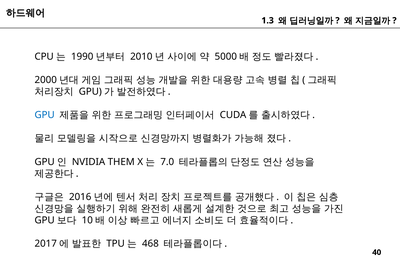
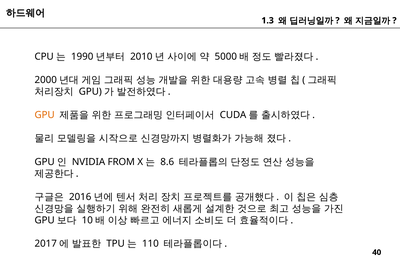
GPU colour: blue -> orange (45, 115)
THEM: THEM -> FROM (121, 162)
7.0: 7.0 -> 8.6 (167, 162)
468: 468 -> 110 (150, 243)
